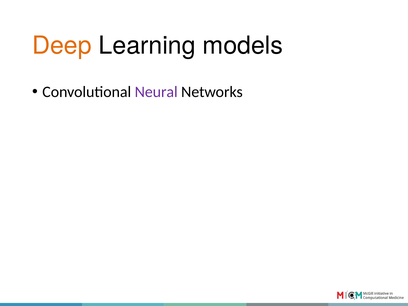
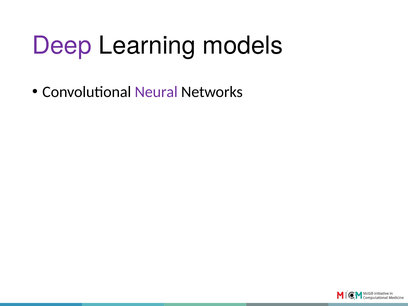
Deep colour: orange -> purple (62, 46)
